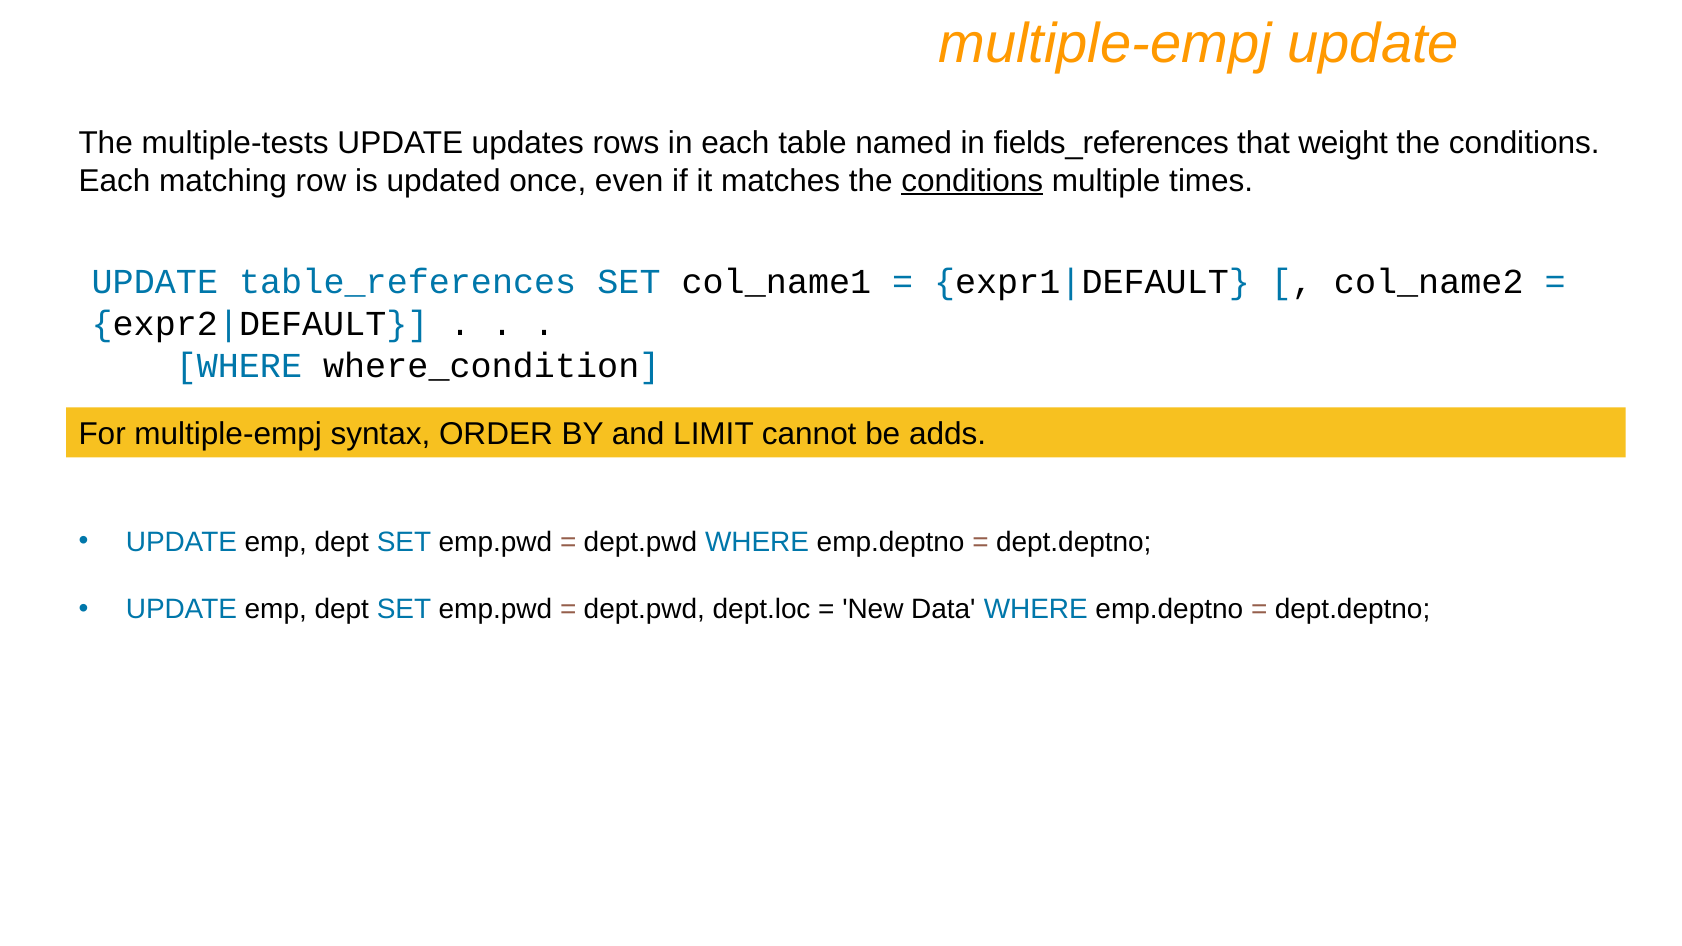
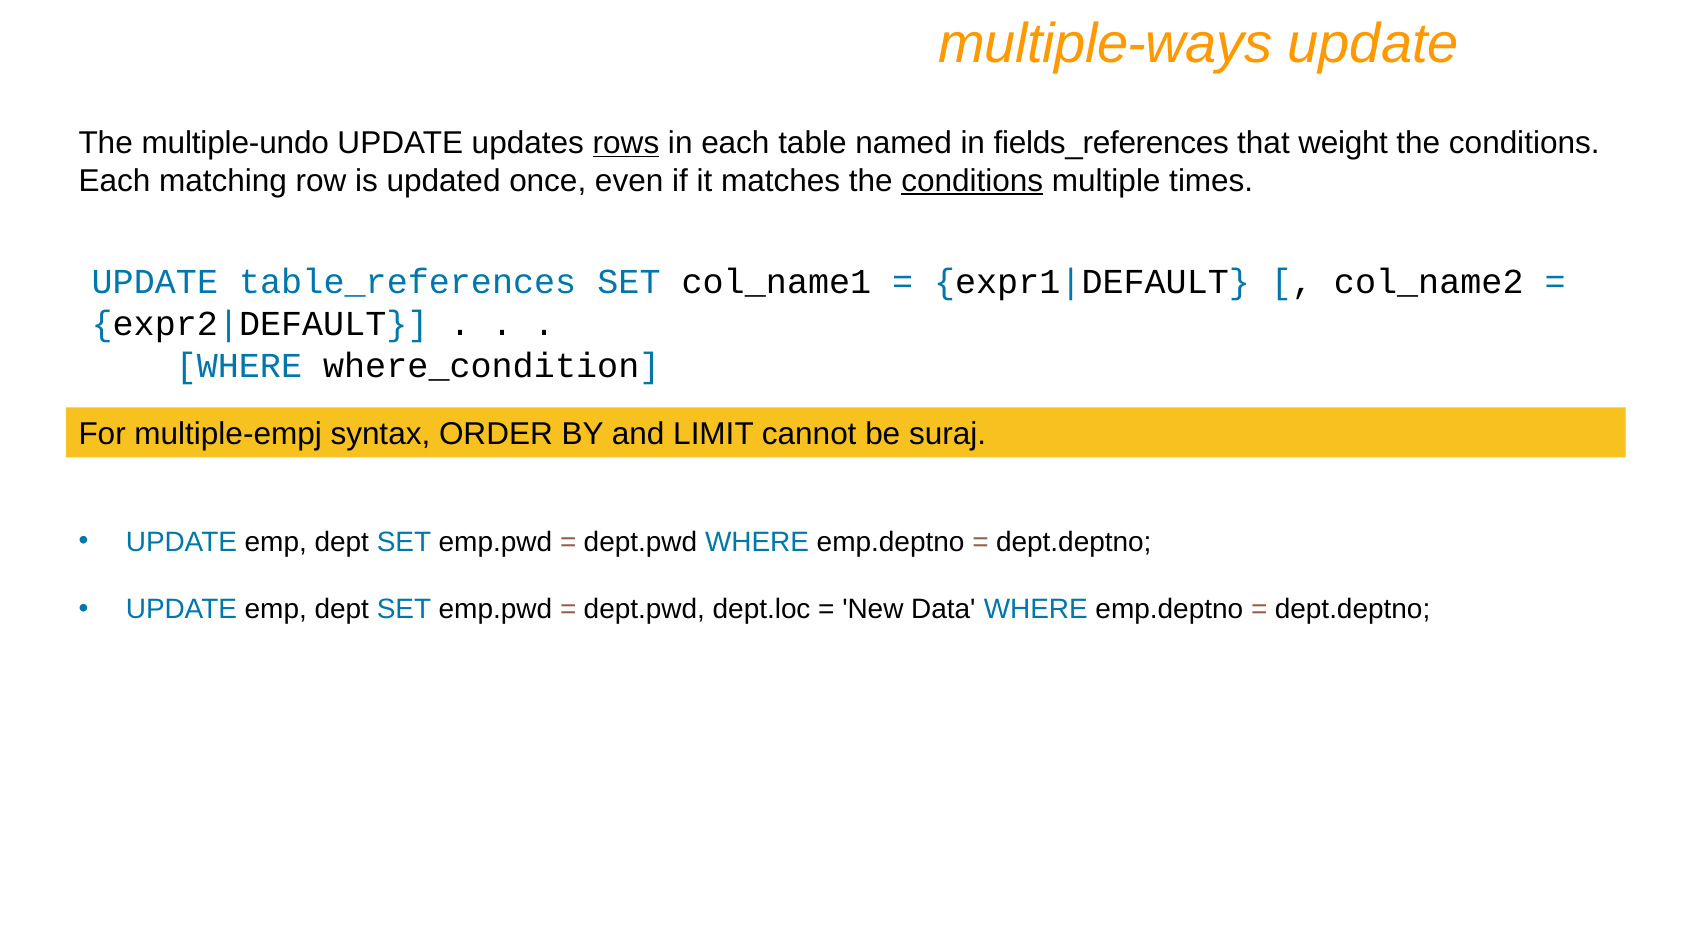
multiple-empj: multiple-empj -> multiple-ways (1105, 44)
multiple-tests: multiple-tests -> multiple-undo (235, 143)
rows underline: none -> present (626, 143)
adds: adds -> suraj (948, 435)
